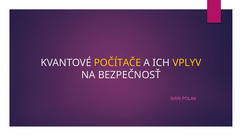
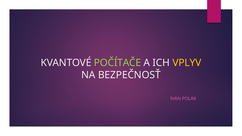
POČÍTAČE colour: yellow -> light green (118, 63)
